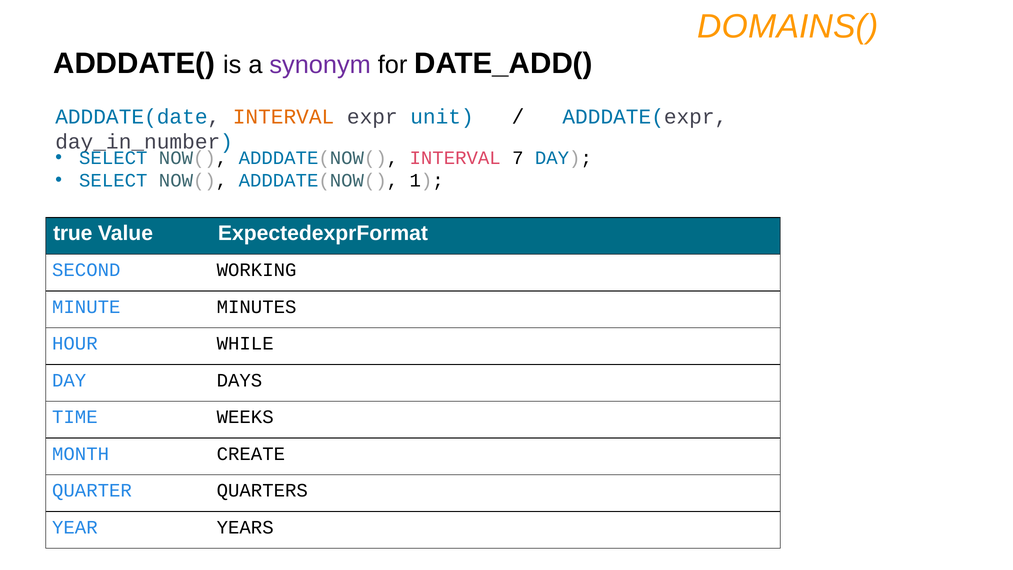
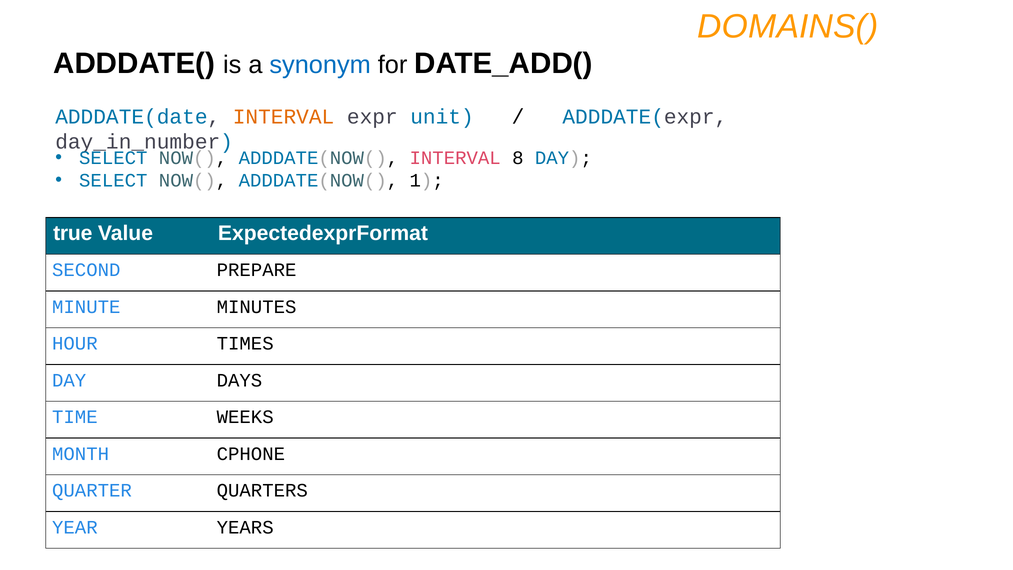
synonym colour: purple -> blue (320, 65)
7: 7 -> 8 (518, 158)
WORKING: WORKING -> PREPARE (257, 270)
WHILE: WHILE -> TIMES (245, 344)
CREATE: CREATE -> CPHONE (251, 454)
